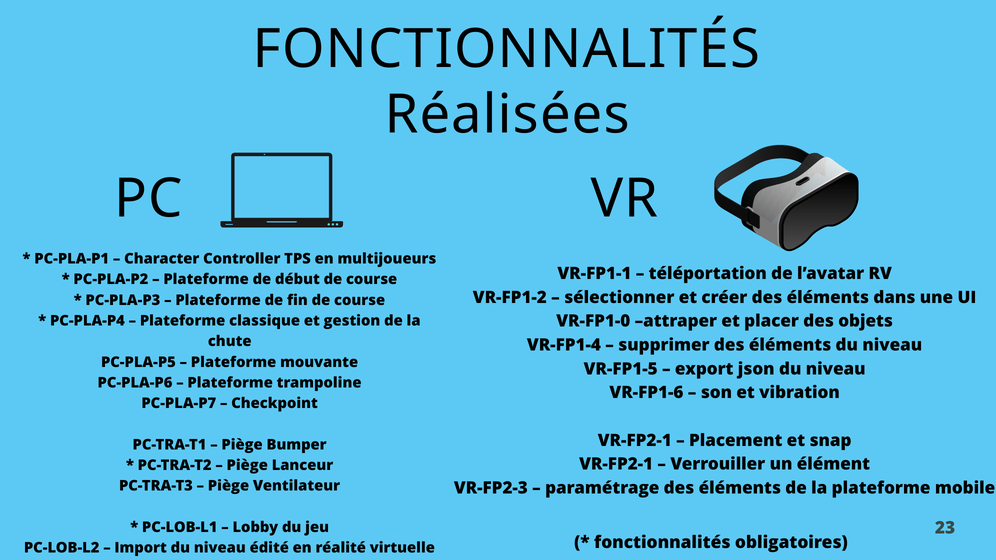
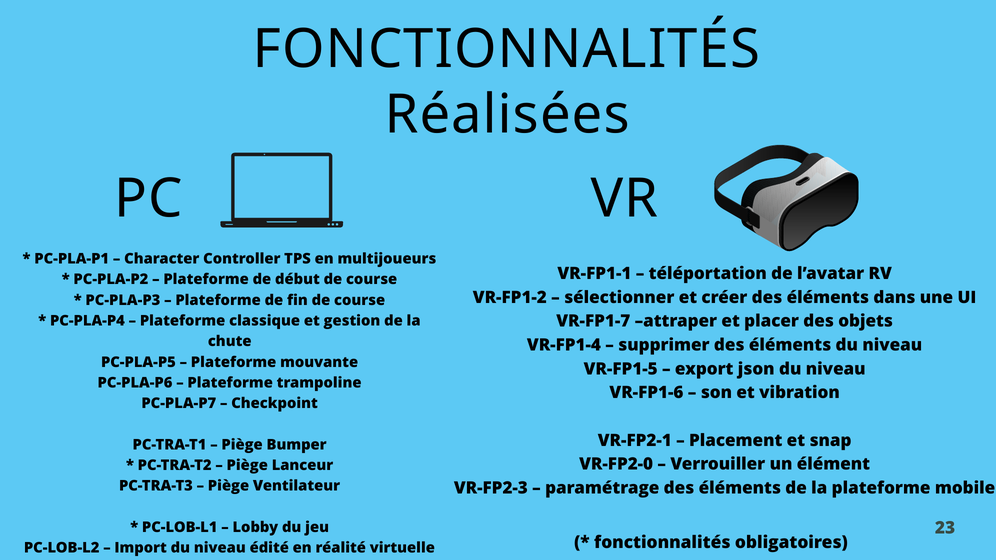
VR-FP1-0: VR-FP1-0 -> VR-FP1-7 (593, 321)
VR-FP2-1: VR-FP2-1 -> VR-FP2-0 (616, 464)
